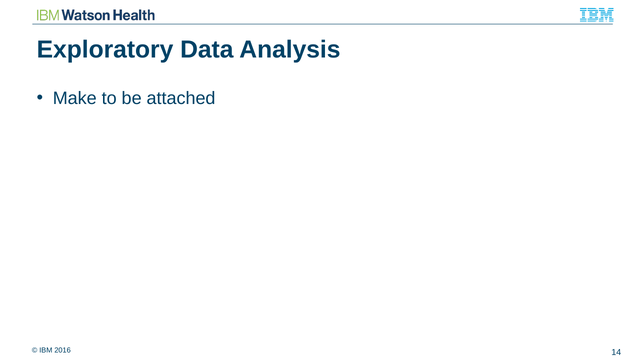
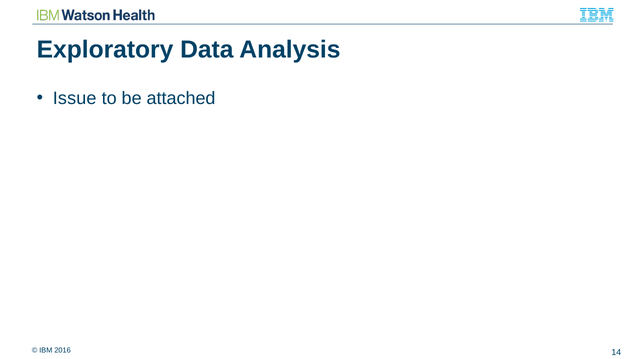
Make: Make -> Issue (75, 98)
